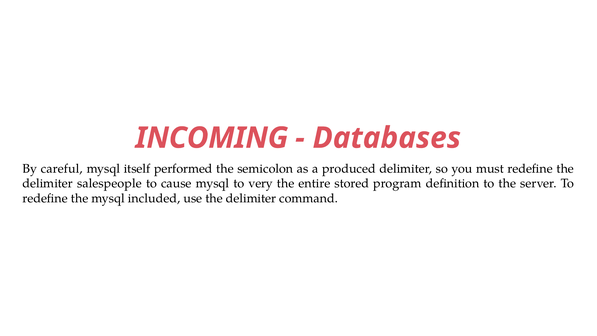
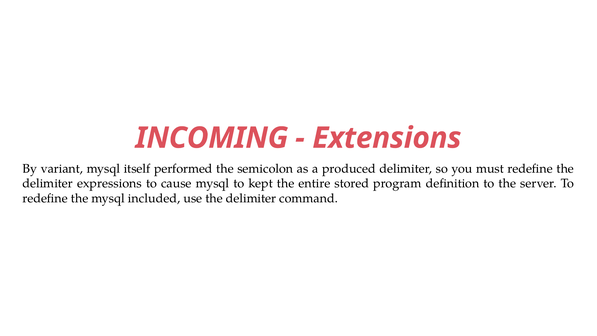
Databases: Databases -> Extensions (387, 138)
careful: careful -> variant (62, 169)
salespeople: salespeople -> expressions (109, 183)
very: very -> kept (261, 183)
